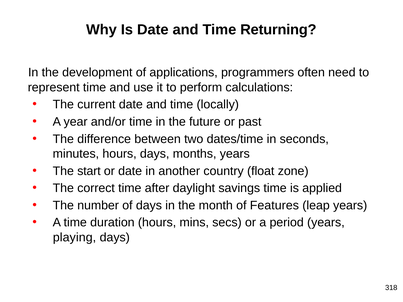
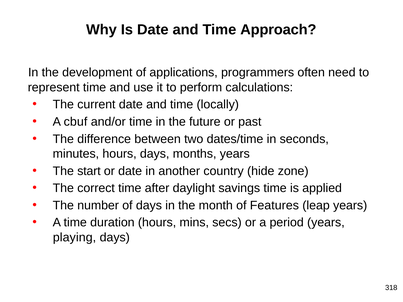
Returning: Returning -> Approach (278, 30)
year: year -> cbuf (76, 122)
float: float -> hide (261, 171)
